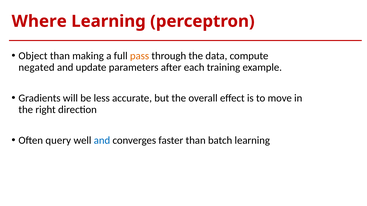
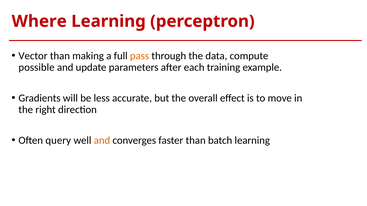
Object: Object -> Vector (33, 56)
negated: negated -> possible (37, 67)
and colour: blue -> orange (102, 141)
